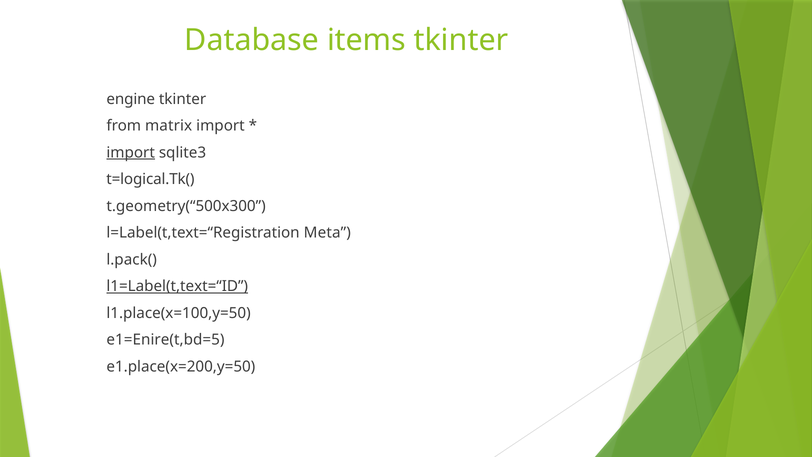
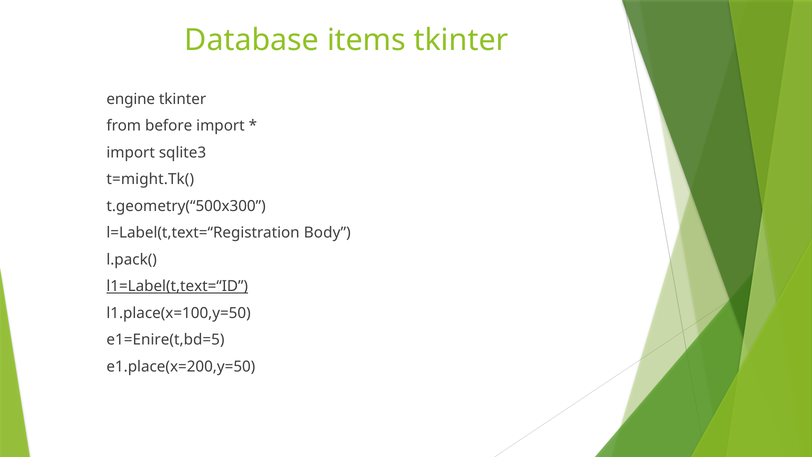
matrix: matrix -> before (169, 126)
import underline: present -> none (131, 152)
t=logical.Tk(: t=logical.Tk( -> t=might.Tk( (150, 179)
Meta: Meta -> Body (327, 233)
